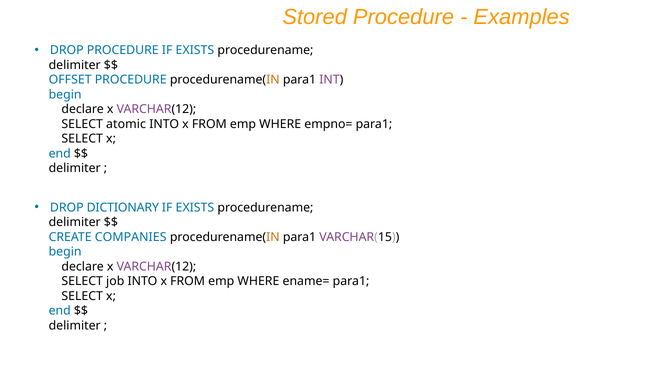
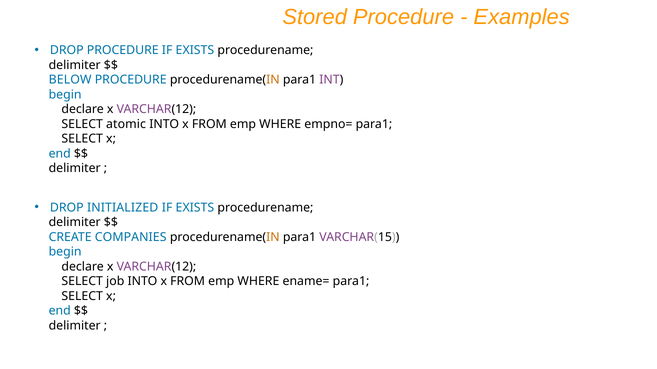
OFFSET: OFFSET -> BELOW (70, 80)
DICTIONARY: DICTIONARY -> INITIALIZED (123, 208)
